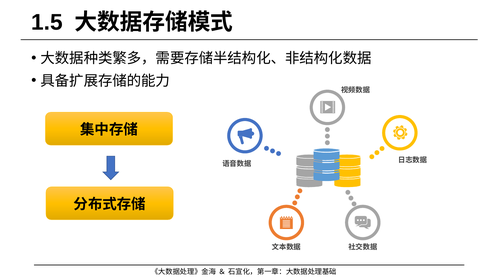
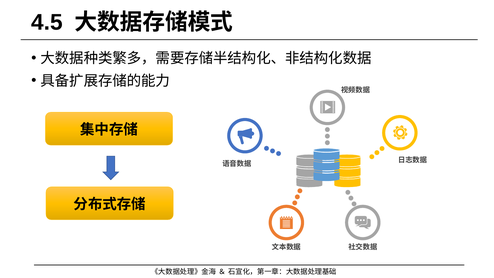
1.5: 1.5 -> 4.5 (47, 22)
